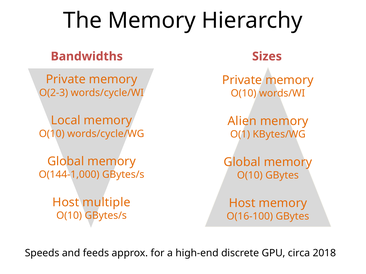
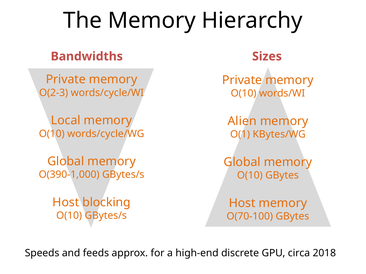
O(144-1,000: O(144-1,000 -> O(390-1,000 (69, 175)
multiple: multiple -> blocking (106, 203)
O(16-100: O(16-100 -> O(70-100 (250, 217)
